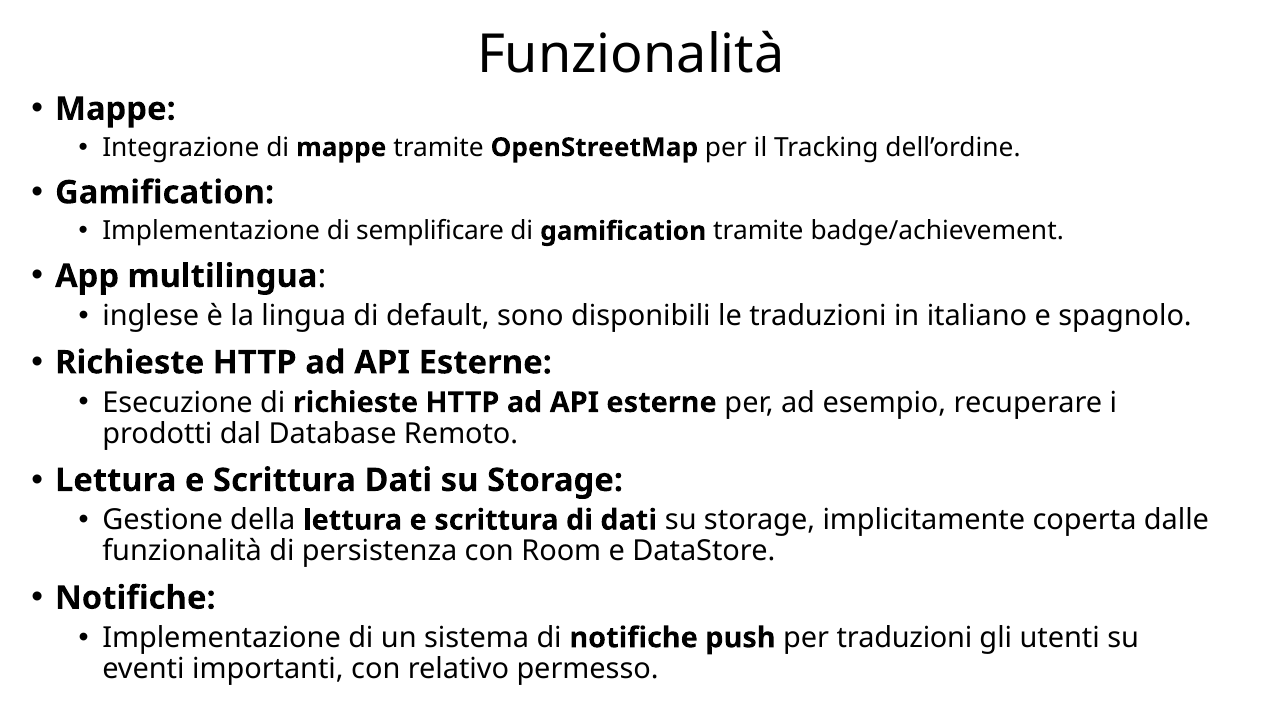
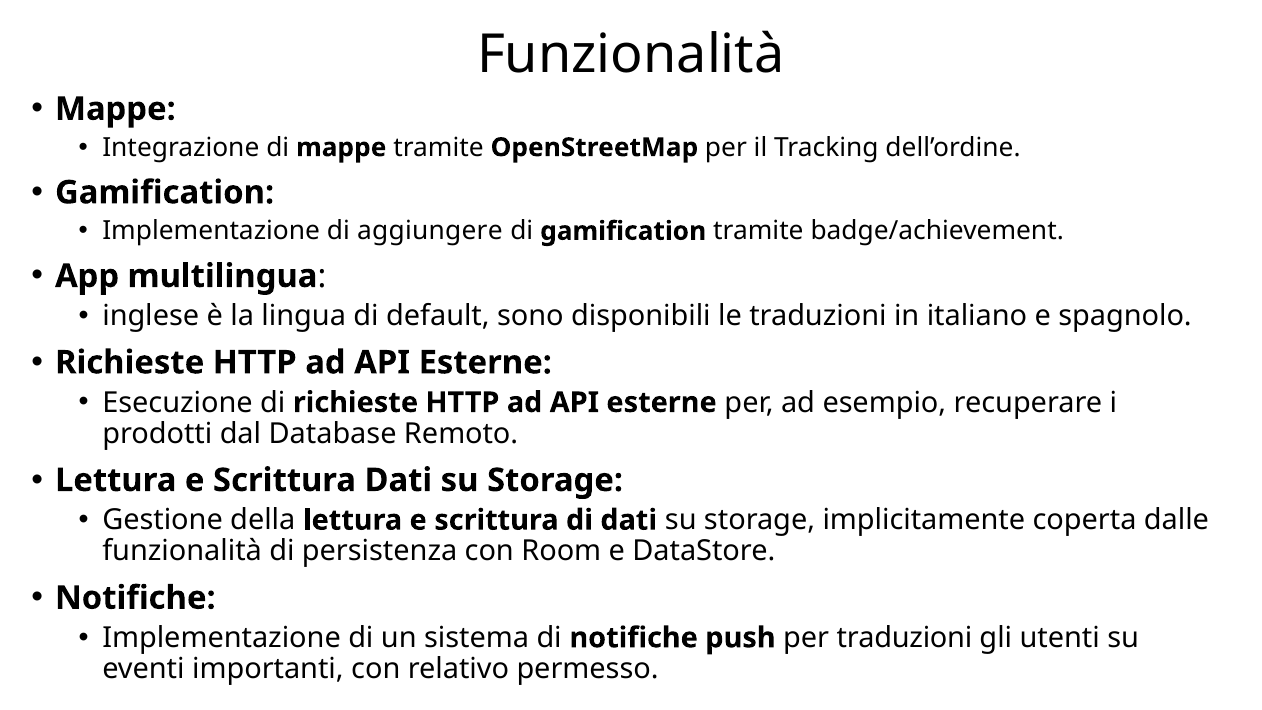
semplificare: semplificare -> aggiungere (430, 231)
